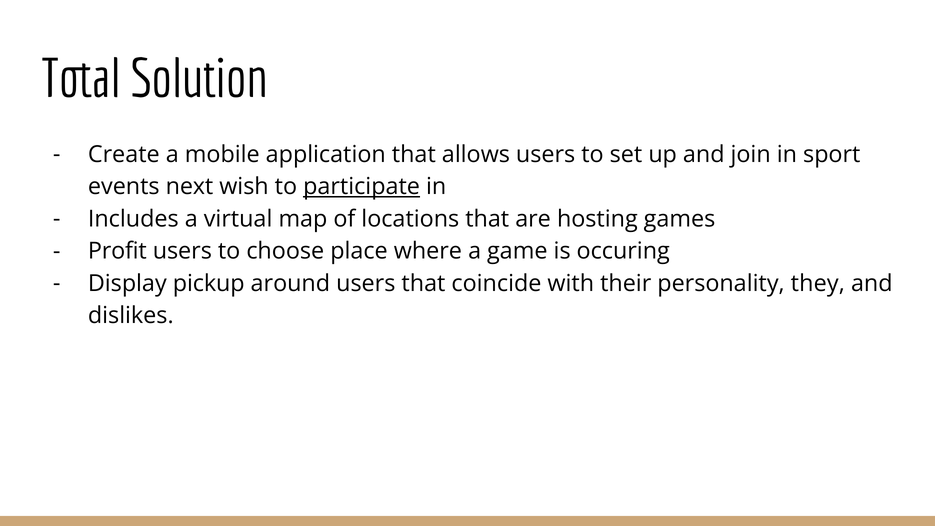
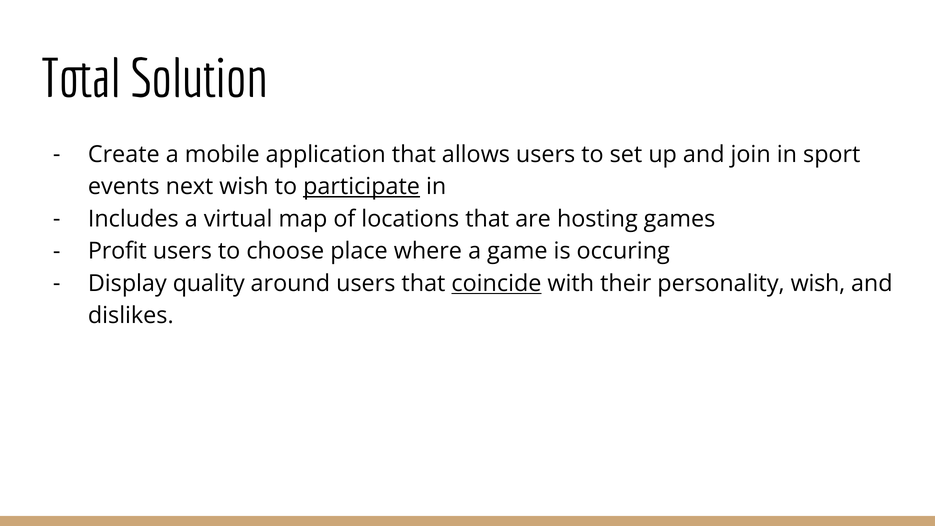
pickup: pickup -> quality (209, 283)
coincide underline: none -> present (496, 283)
personality they: they -> wish (818, 283)
